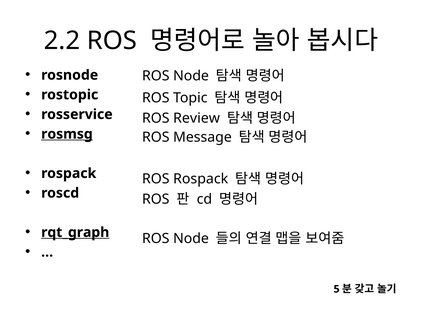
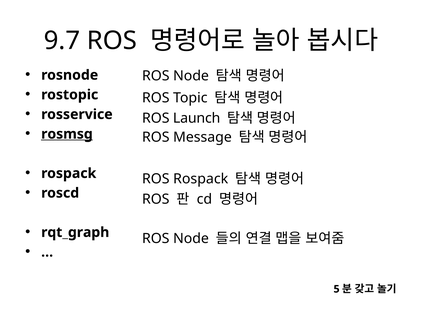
2.2: 2.2 -> 9.7 (62, 41)
Review: Review -> Launch (197, 118)
rqt_graph underline: present -> none (75, 233)
